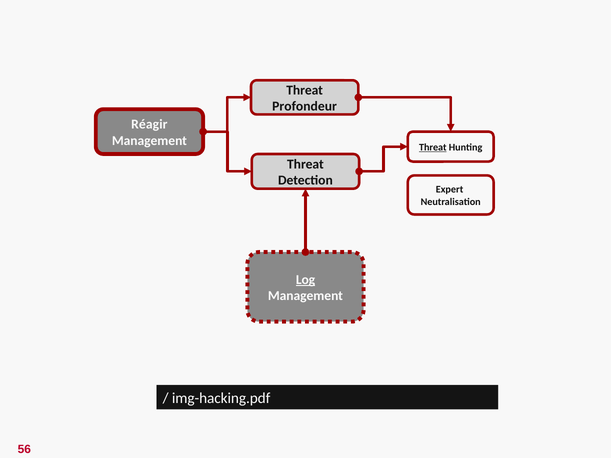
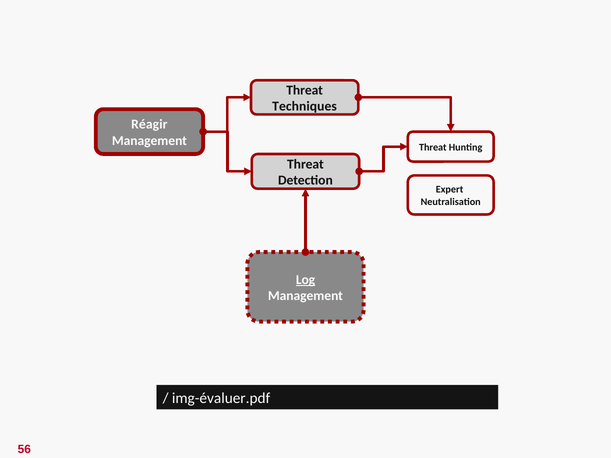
Profondeur: Profondeur -> Techniques (305, 106)
Threat underline: present -> none (433, 147)
img-hacking.pdf: img-hacking.pdf -> img-évaluer.pdf (221, 398)
